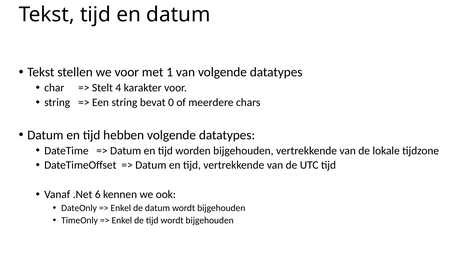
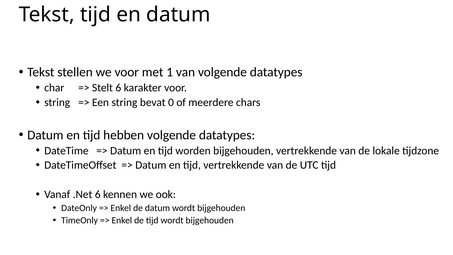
Stelt 4: 4 -> 6 (118, 88)
